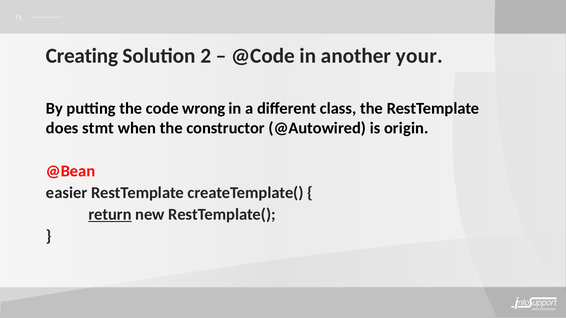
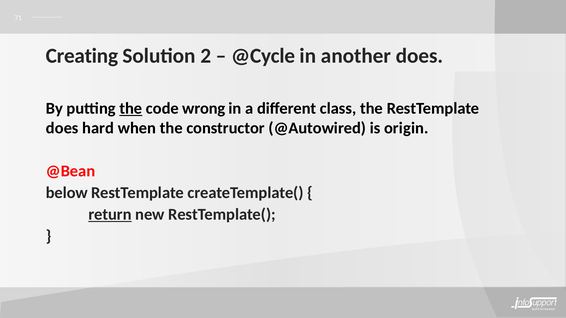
@Code: @Code -> @Cycle (263, 56)
another your: your -> does (419, 56)
the underline: none -> present (131, 108)
stmt: stmt -> hard (98, 128)
easier: easier -> below (67, 193)
